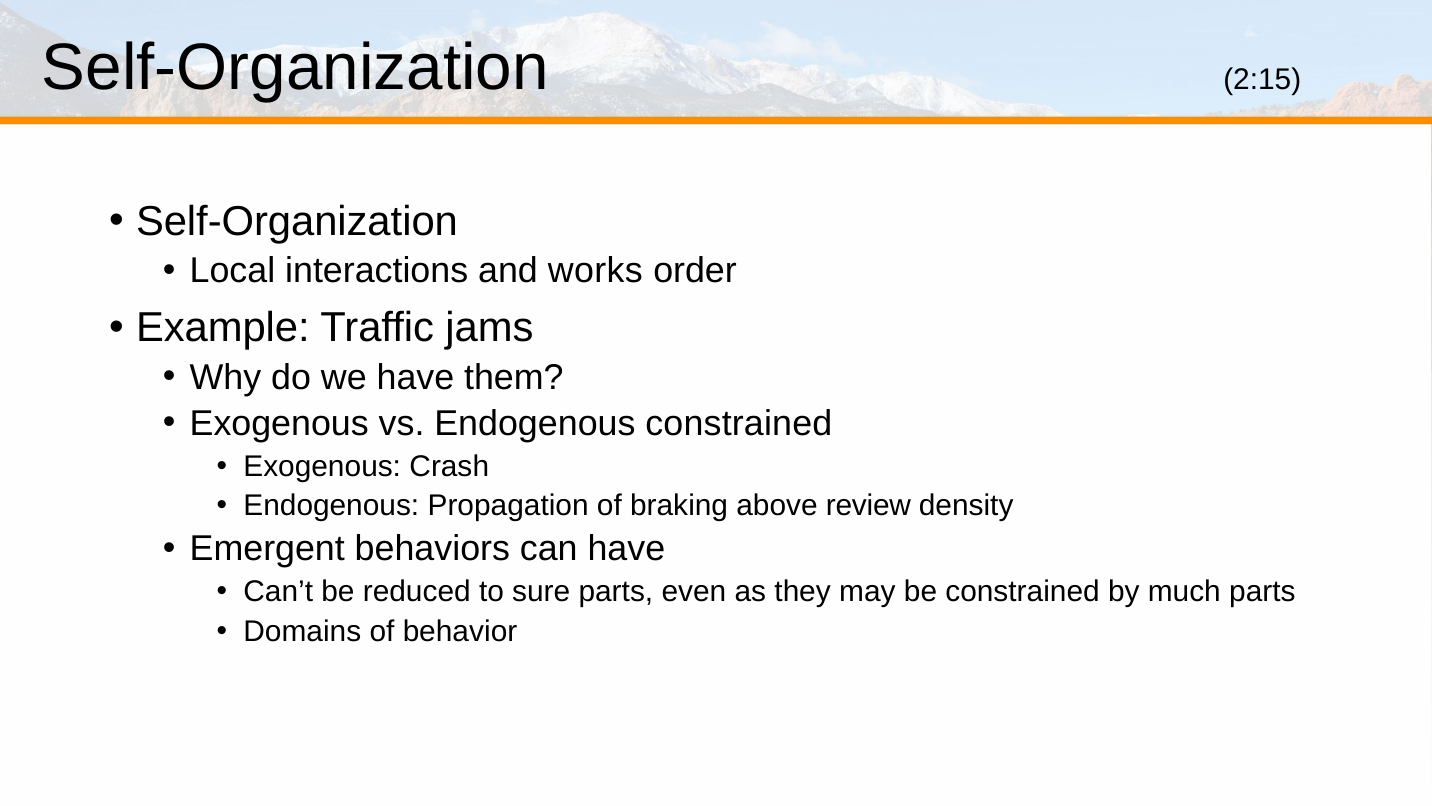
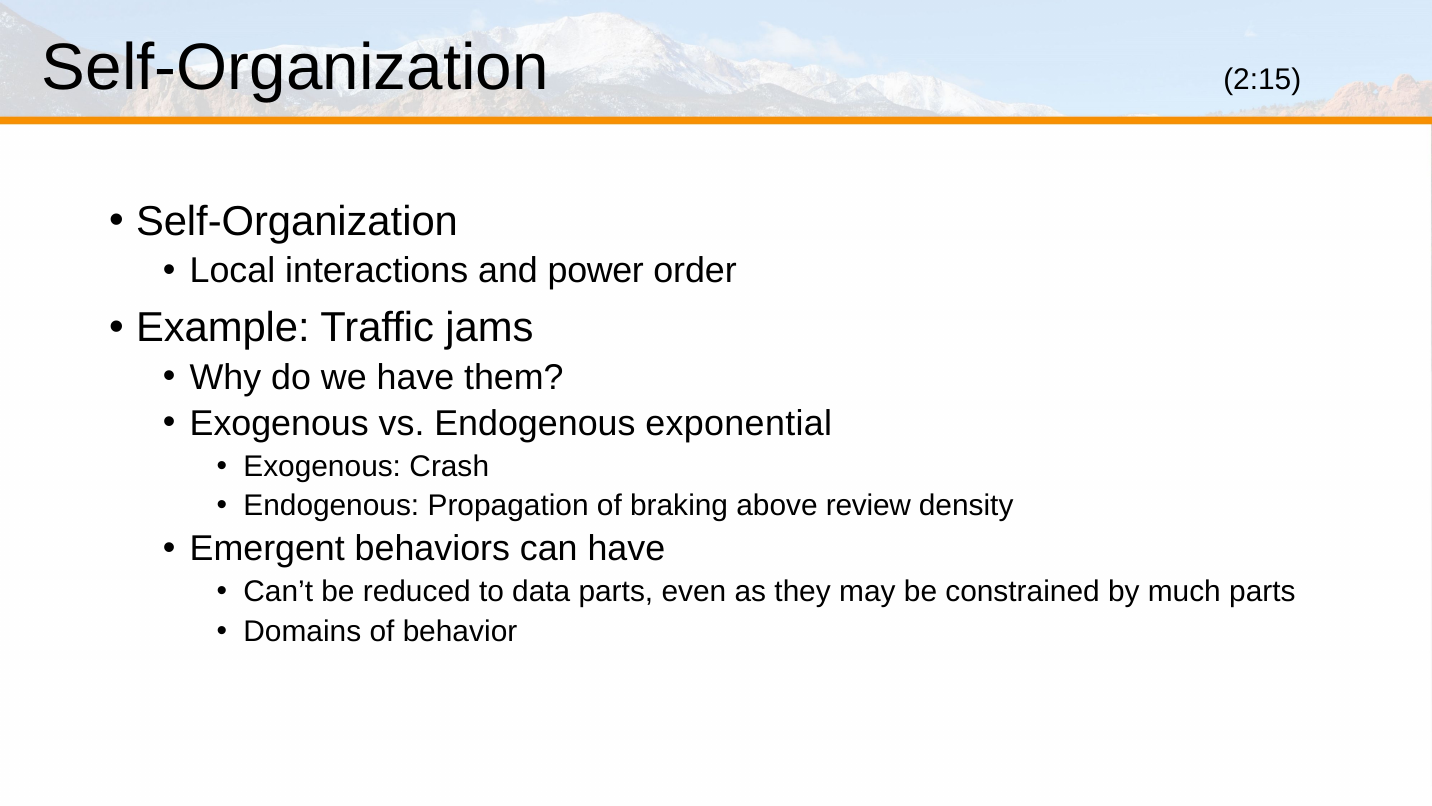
works: works -> power (596, 271)
Endogenous constrained: constrained -> exponential (739, 423)
sure: sure -> data (541, 591)
